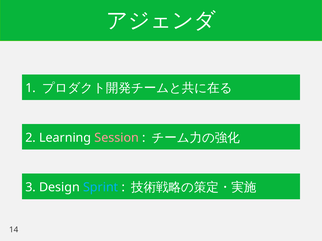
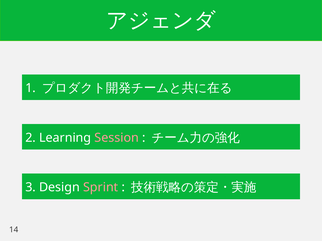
Sprint colour: light blue -> pink (101, 188)
